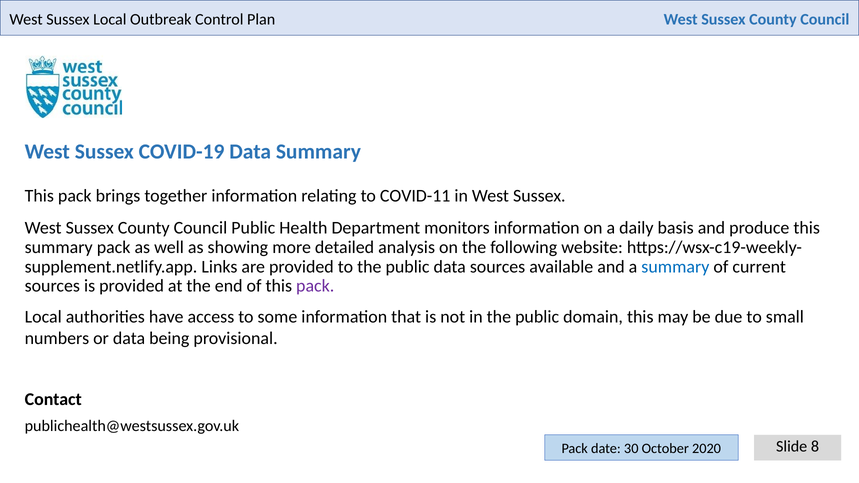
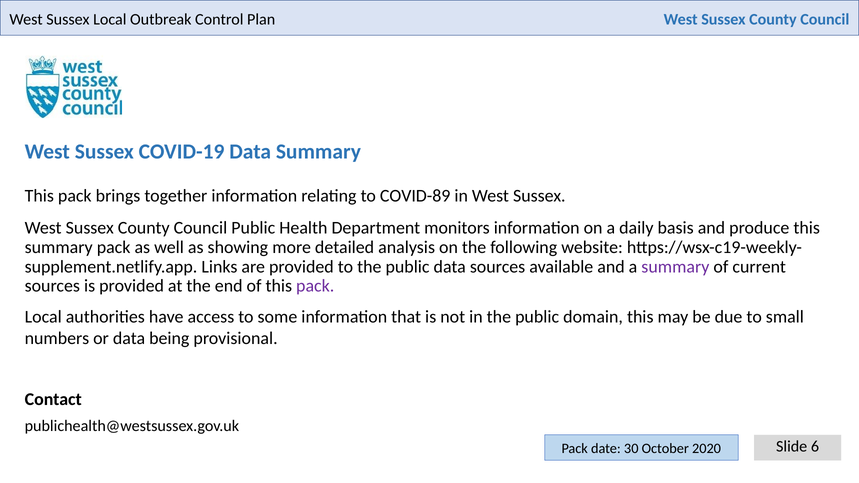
COVID-11: COVID-11 -> COVID-89 (415, 196)
summary colour: blue -> purple (675, 267)
8: 8 -> 6 (815, 447)
